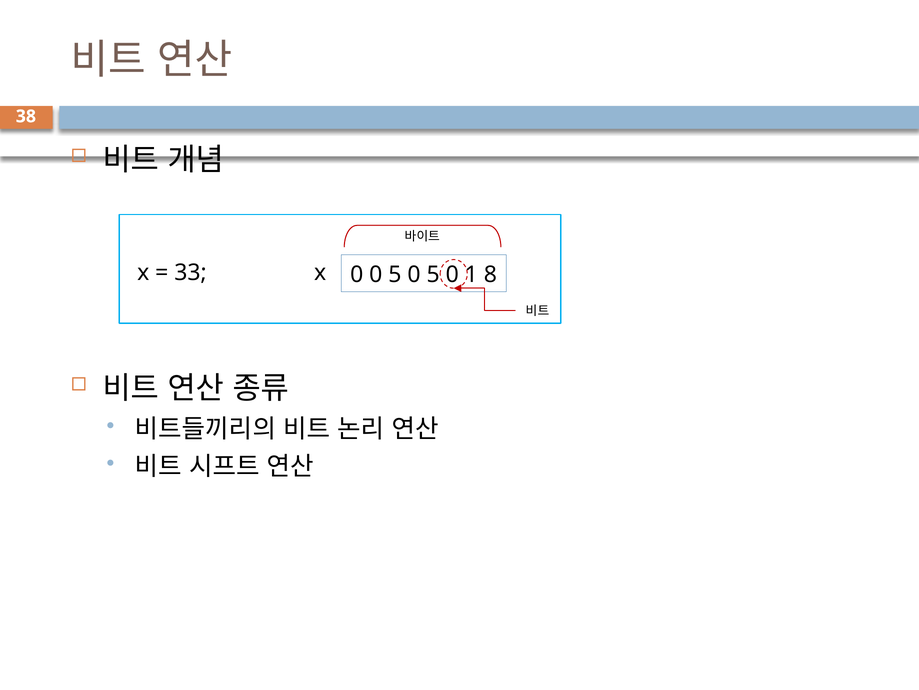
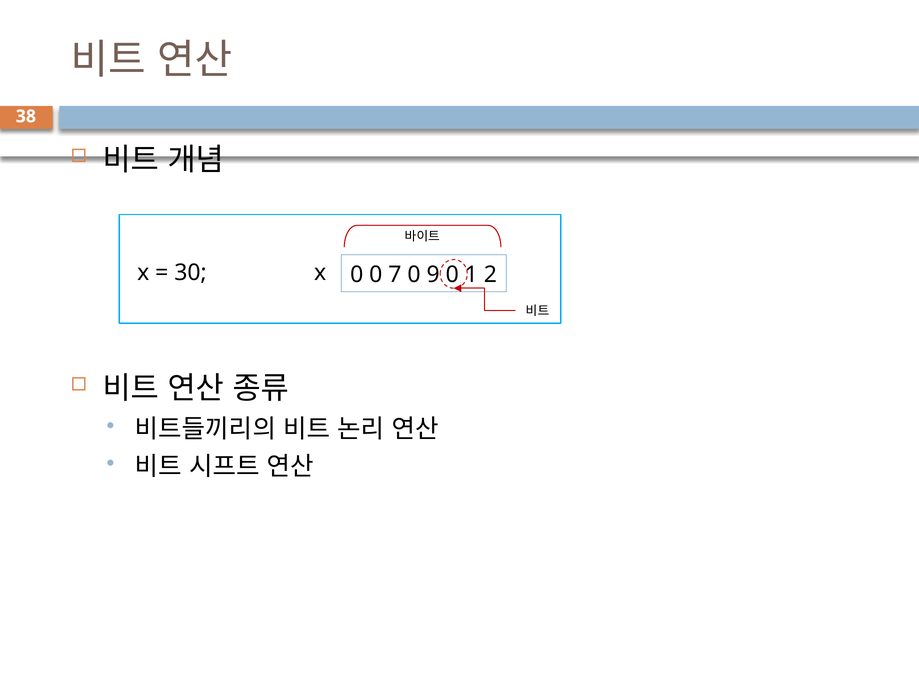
33: 33 -> 30 (191, 272)
0 0 5: 5 -> 7 (395, 275)
5: 5 -> 9 (433, 275)
8: 8 -> 2 (490, 275)
